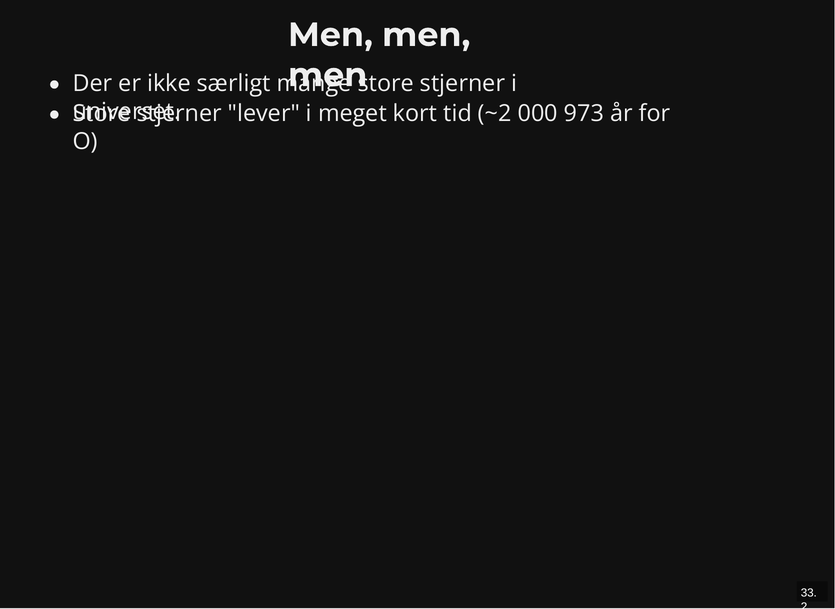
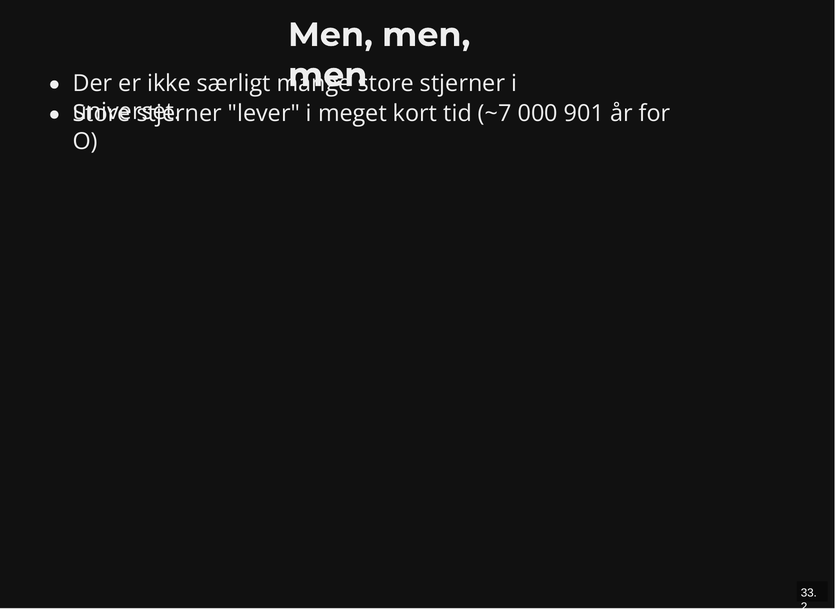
~2: ~2 -> ~7 (495, 114)
973: 973 -> 901 (584, 114)
